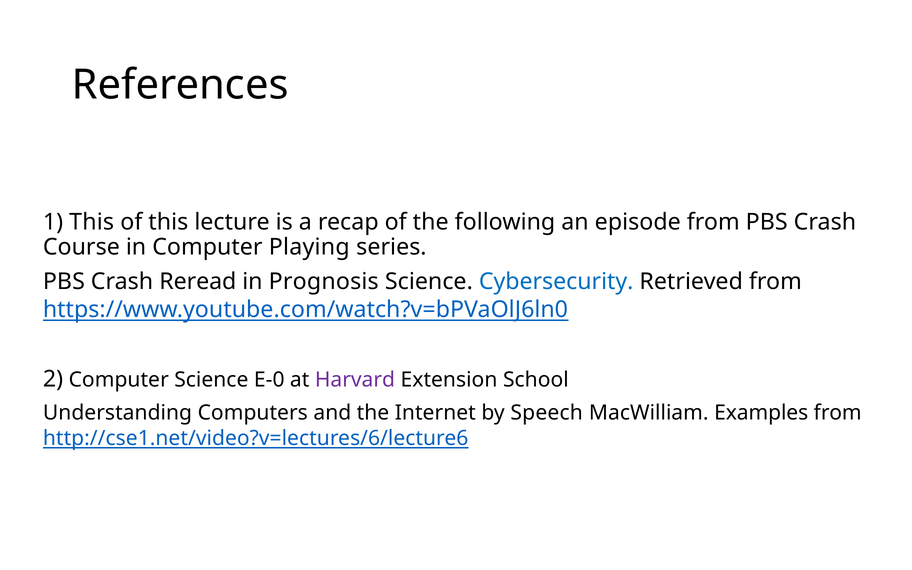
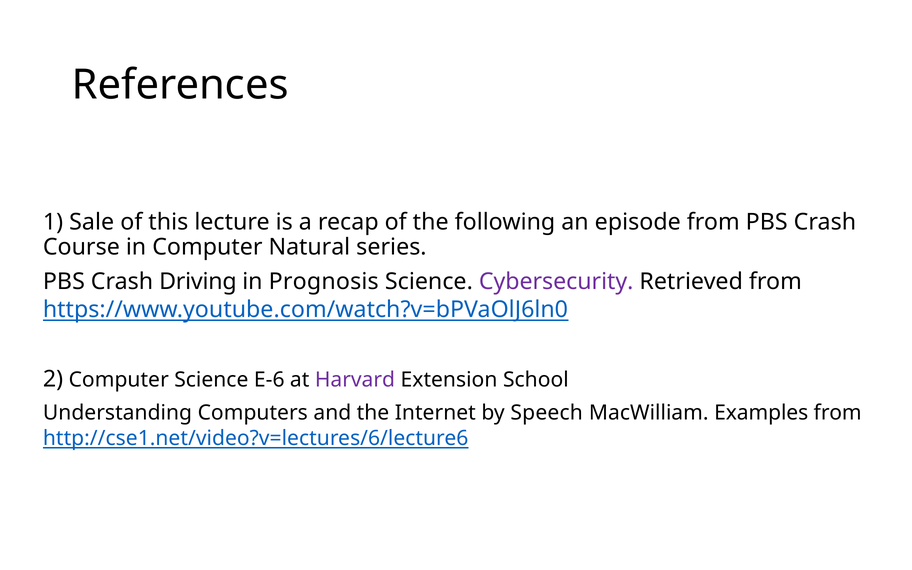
1 This: This -> Sale (92, 222)
Playing: Playing -> Natural (309, 247)
Reread: Reread -> Driving (198, 282)
Cybersecurity colour: blue -> purple (556, 282)
E-0: E-0 -> E-6 (269, 380)
